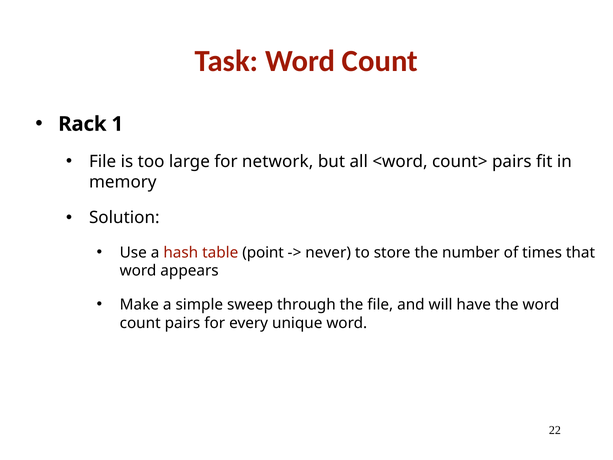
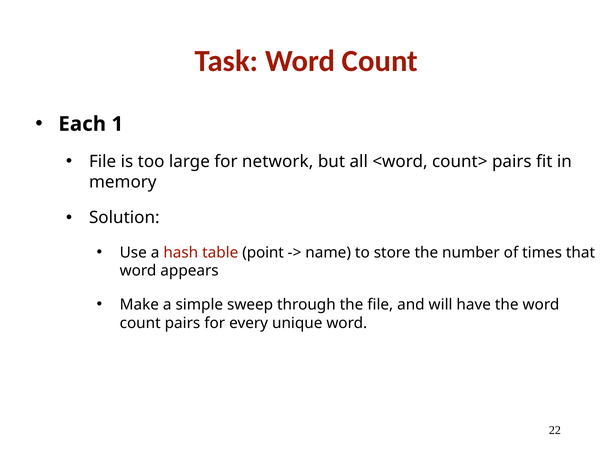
Rack: Rack -> Each (82, 124)
never: never -> name (328, 252)
